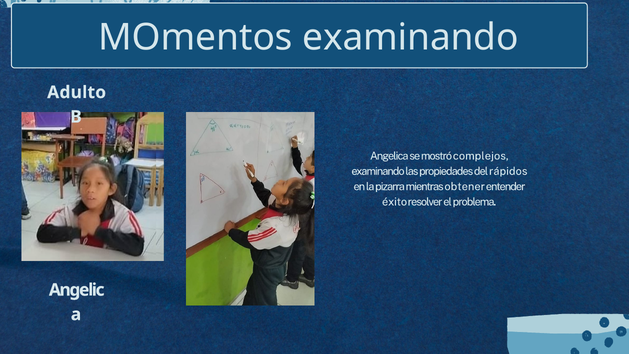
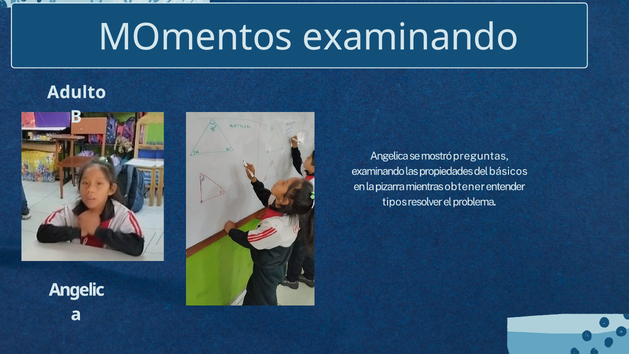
complejos: complejos -> preguntas (481, 156)
rápidos: rápidos -> básicos (508, 171)
éxito: éxito -> tipos (394, 202)
